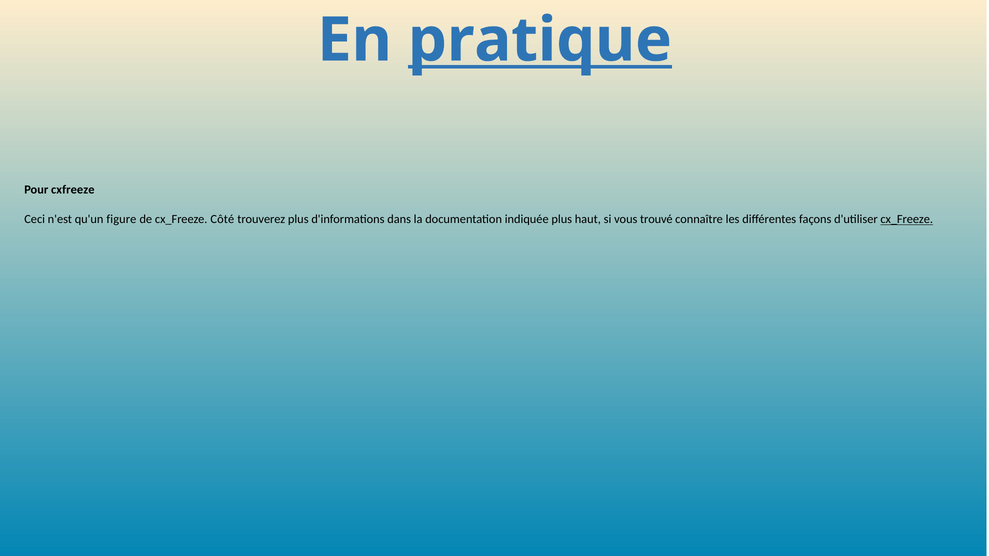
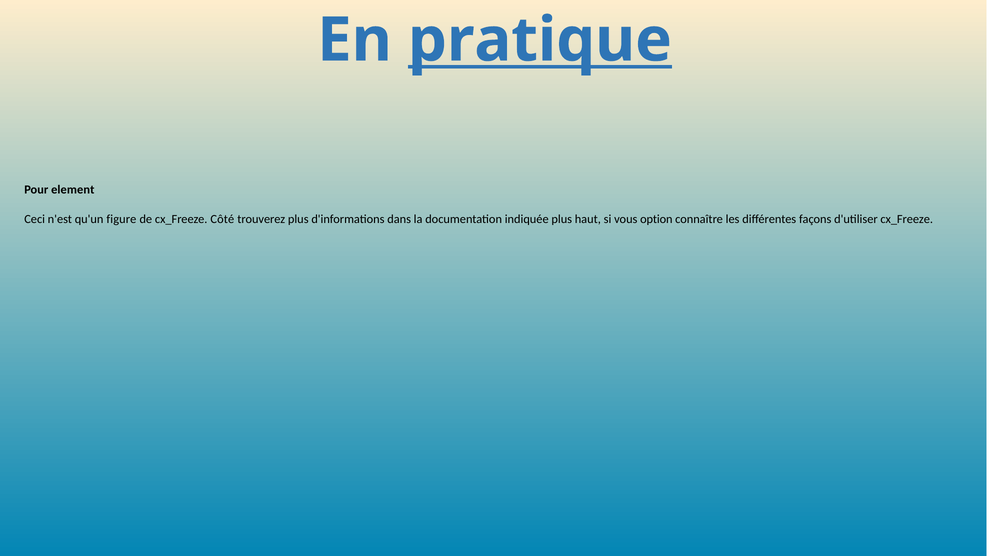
cxfreeze: cxfreeze -> element (73, 190)
trouvé: trouvé -> option (656, 219)
cx_Freeze underline: present -> none (907, 219)
